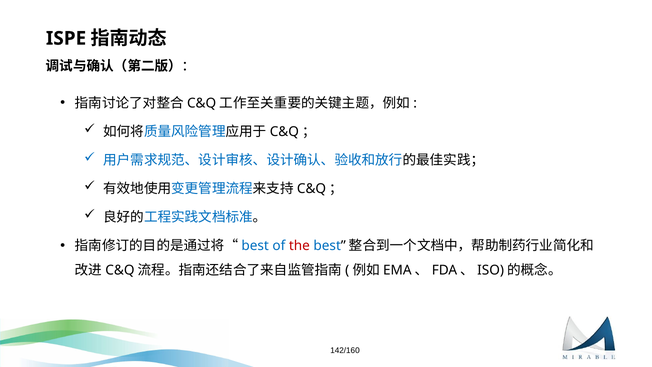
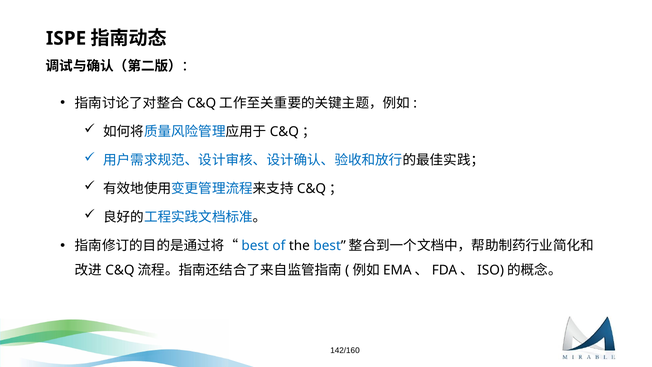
the colour: red -> black (299, 246)
